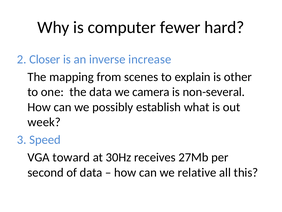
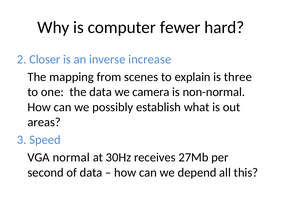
other: other -> three (238, 77)
non-several: non-several -> non-normal (214, 92)
week: week -> areas (44, 122)
toward: toward -> normal (71, 157)
relative: relative -> depend (197, 172)
